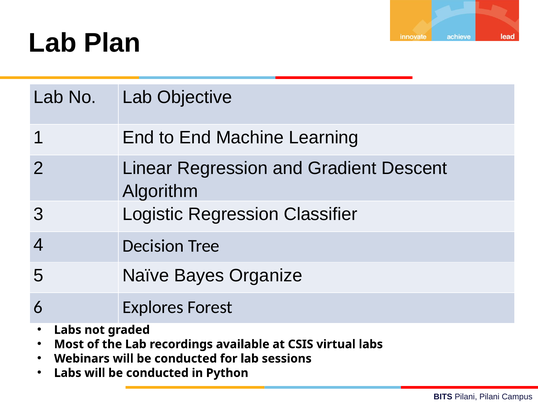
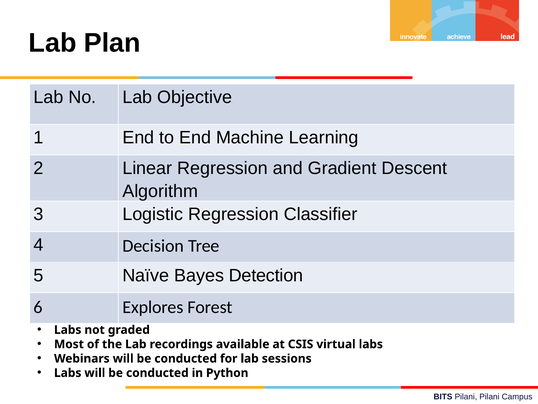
Organize: Organize -> Detection (266, 275)
